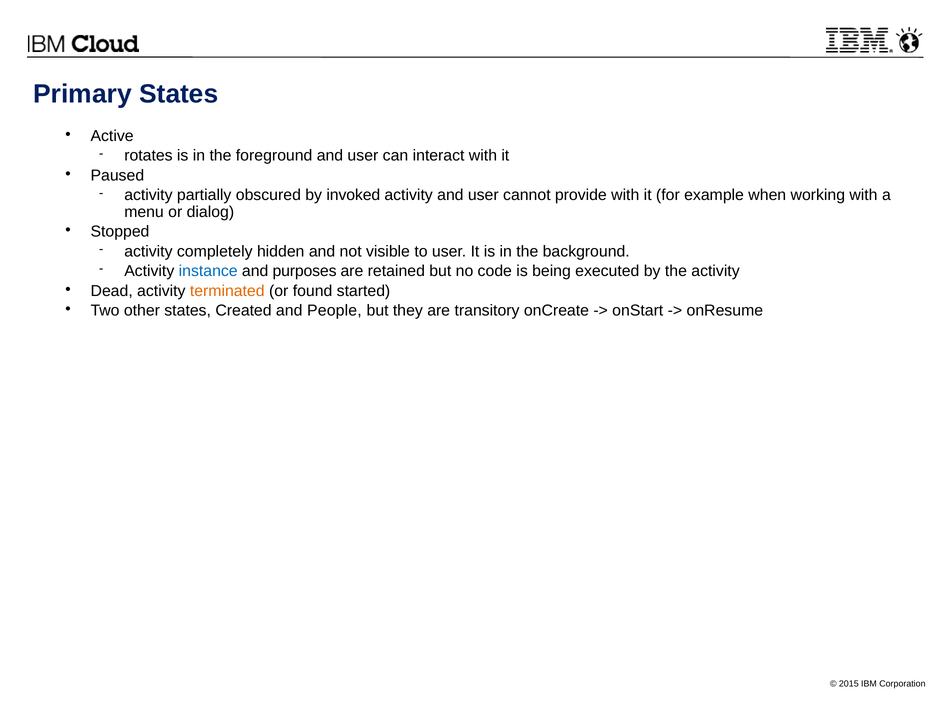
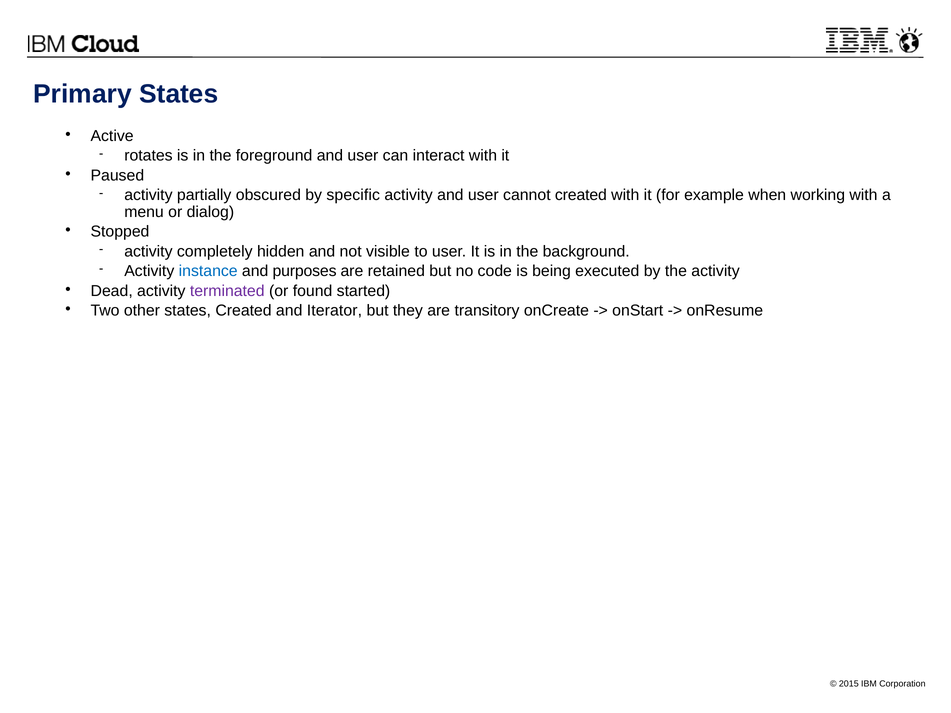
invoked: invoked -> specific (353, 195)
cannot provide: provide -> created (581, 195)
terminated colour: orange -> purple (227, 291)
People: People -> Iterator (334, 311)
